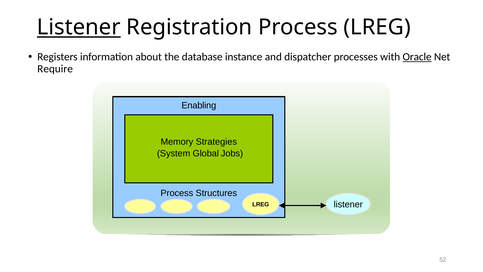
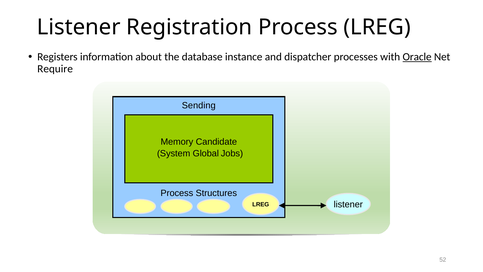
Listener underline: present -> none (79, 27)
Enabling: Enabling -> Sending (199, 105)
Strategies: Strategies -> Candidate (216, 142)
